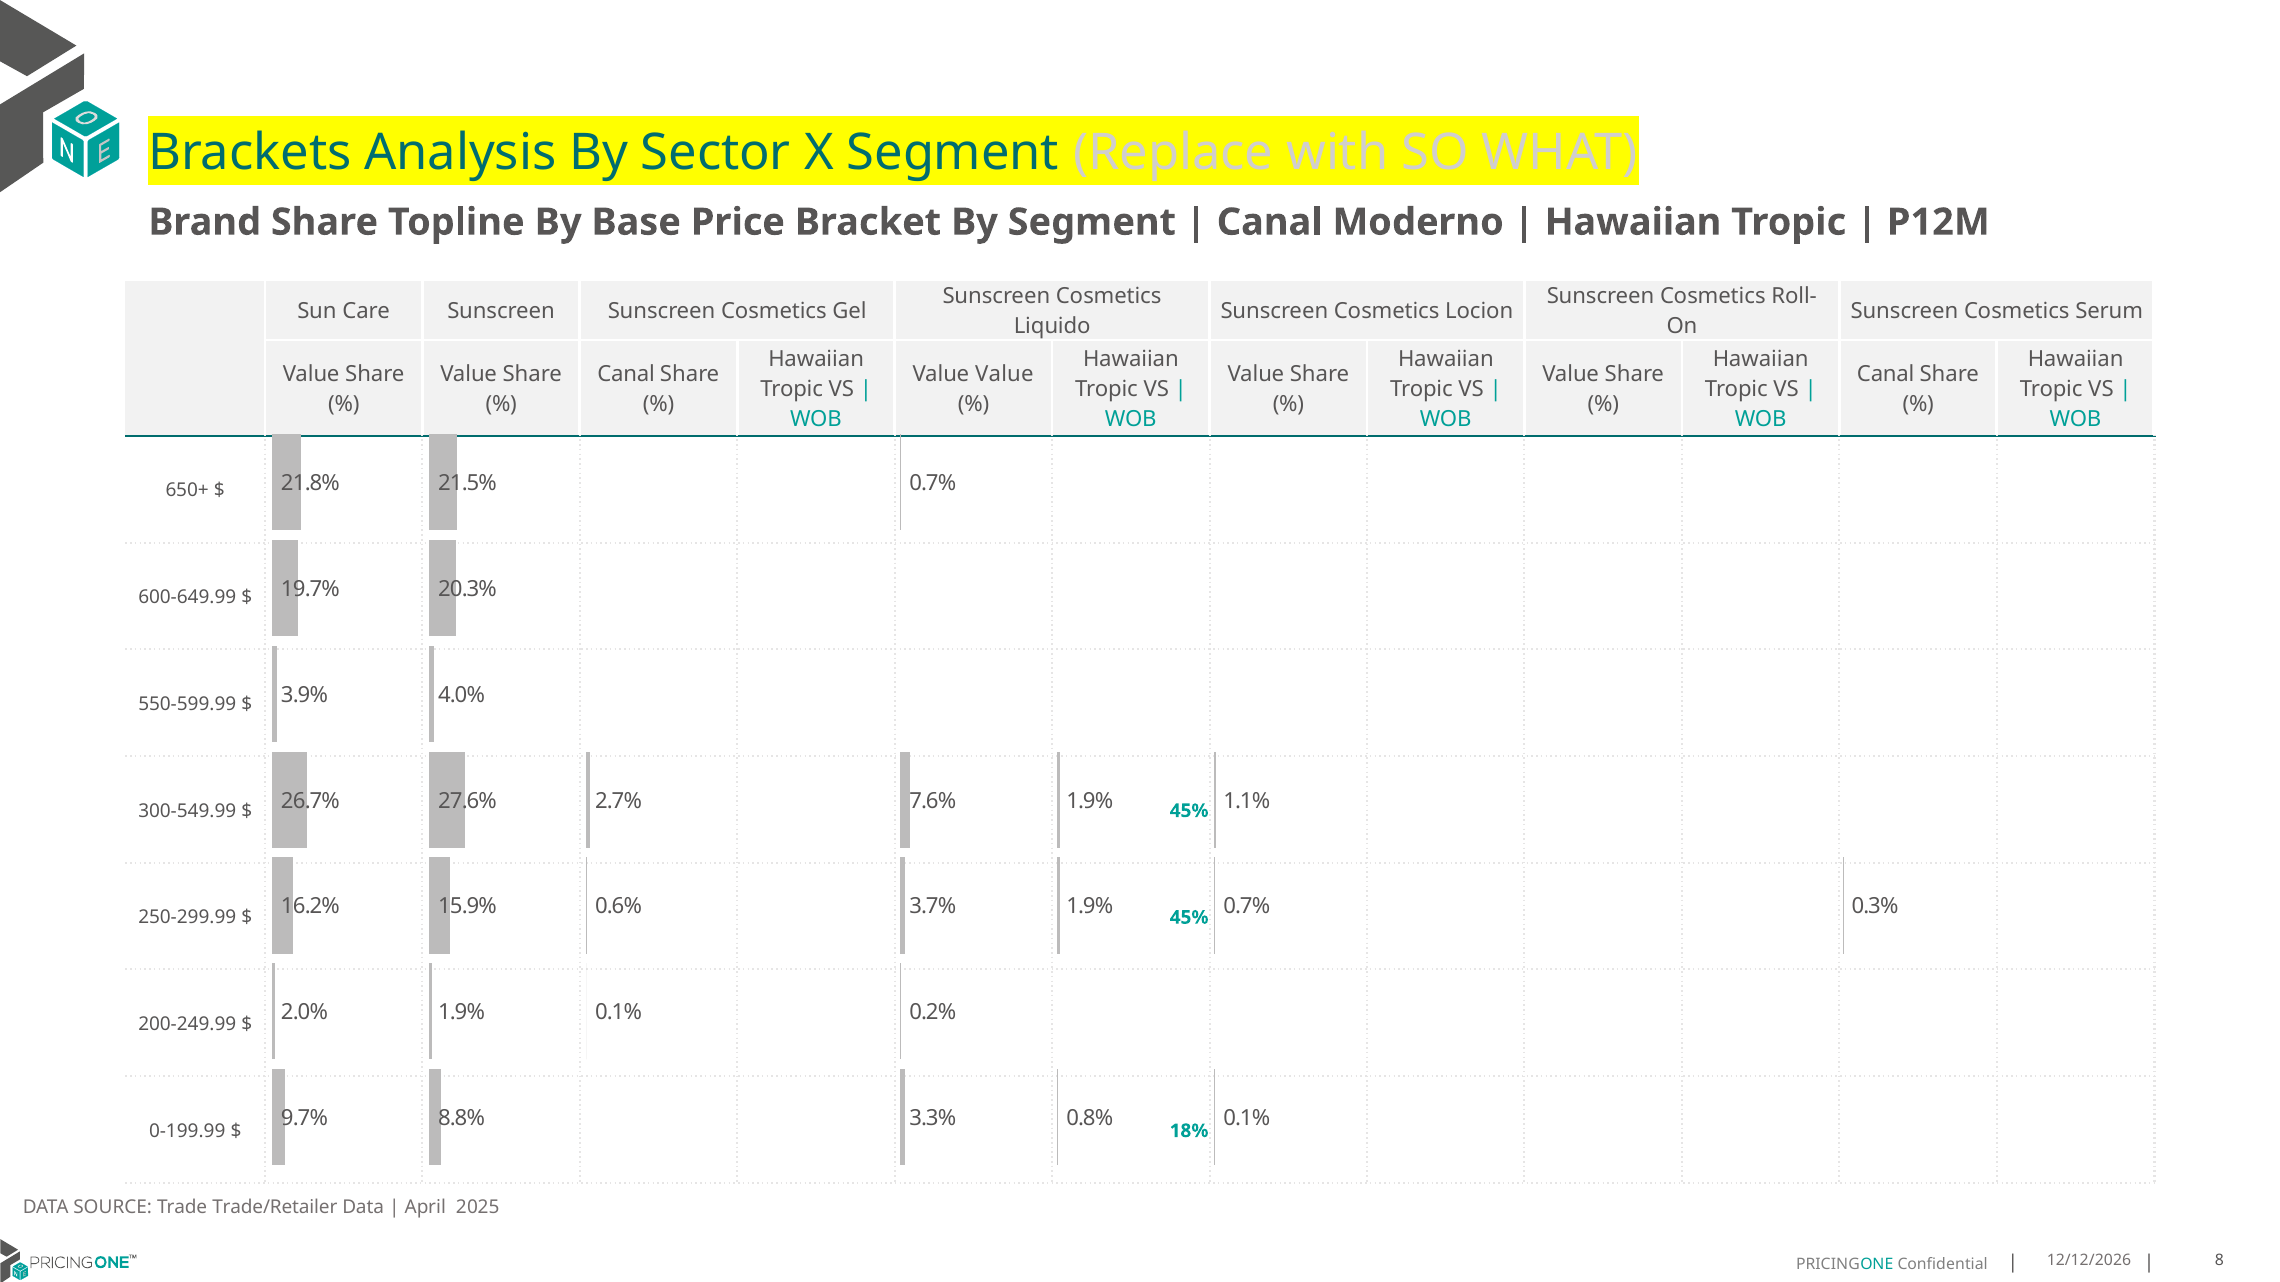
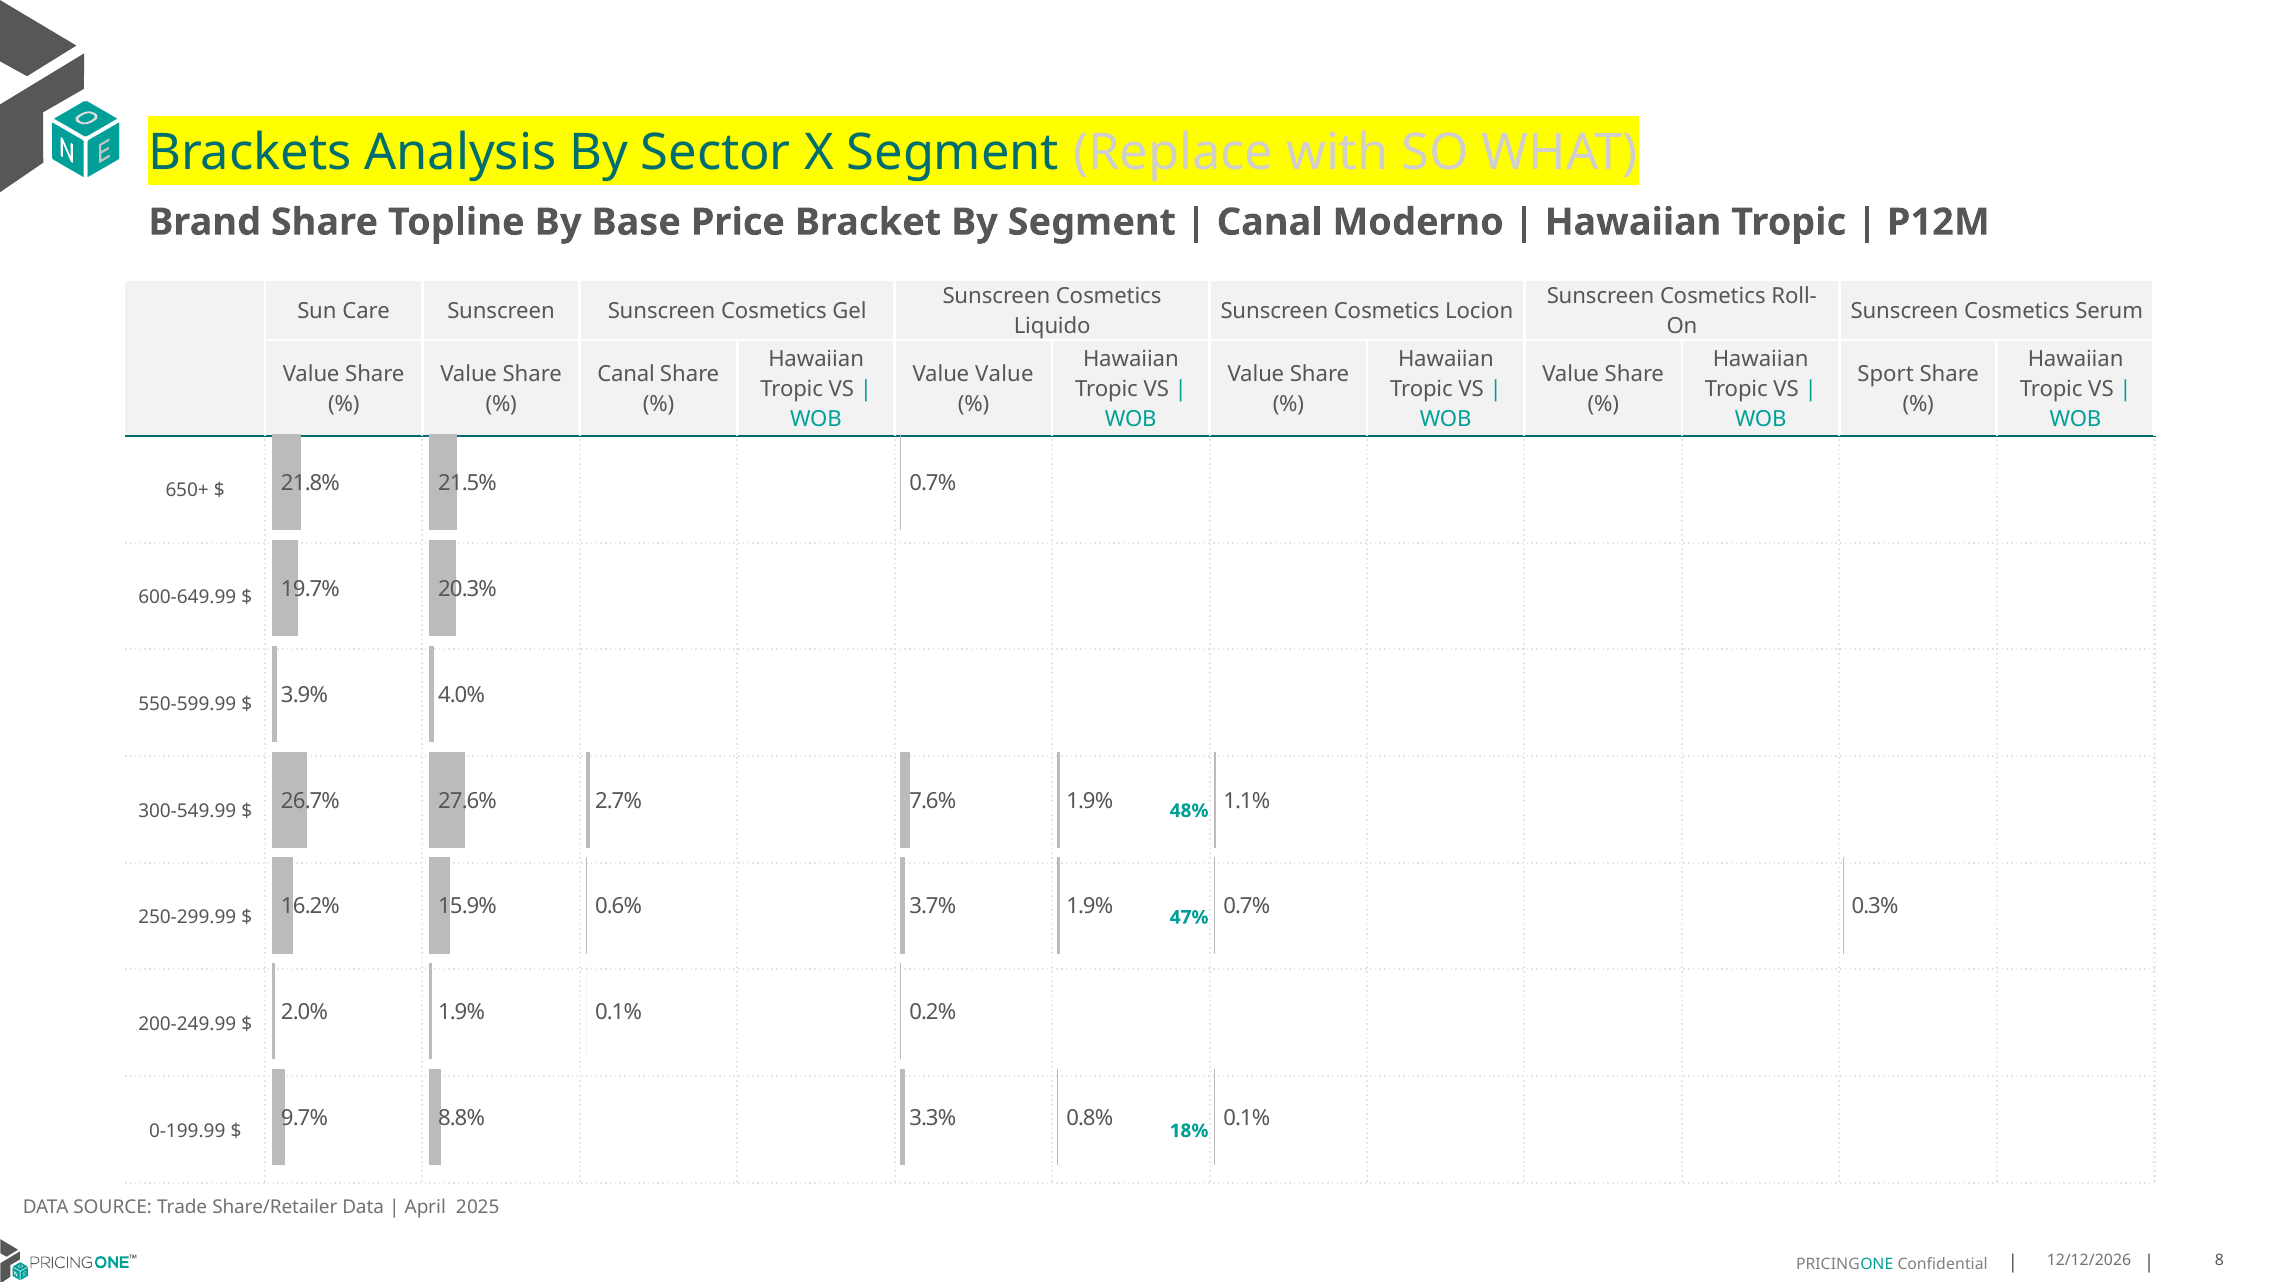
Canal: Canal -> Sport (1886, 374)
45%: 45% -> 48% (1189, 811)
45%: 45% -> 47% (1189, 918)
Trade/Retailer: Trade/Retailer -> Share/Retailer (275, 1208)
